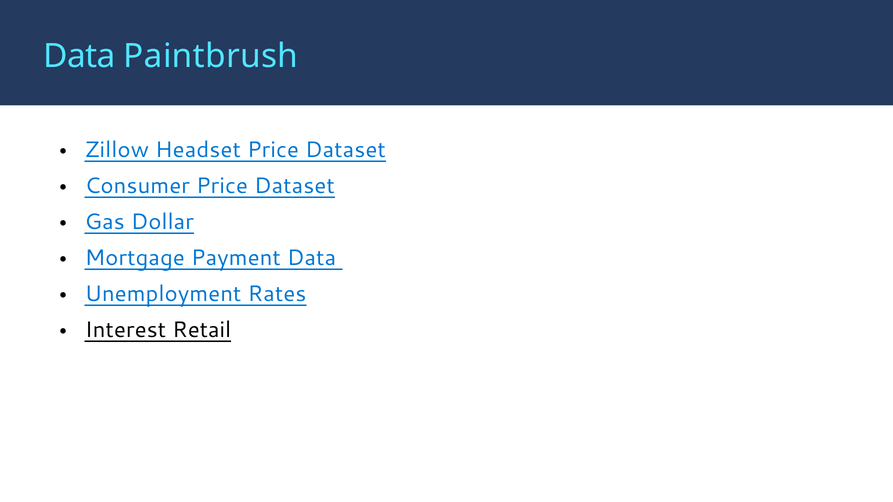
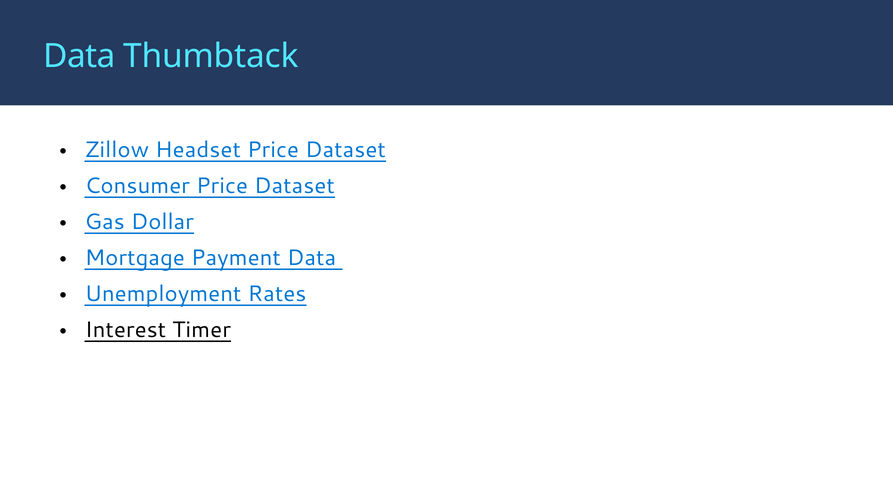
Paintbrush: Paintbrush -> Thumbtack (211, 56)
Retail: Retail -> Timer (202, 330)
